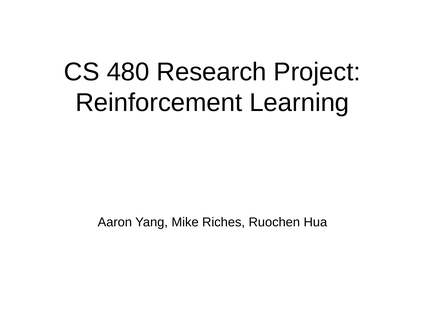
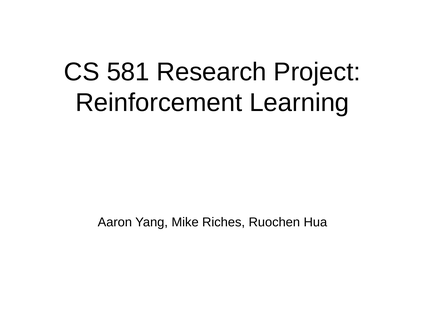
480: 480 -> 581 (128, 72)
